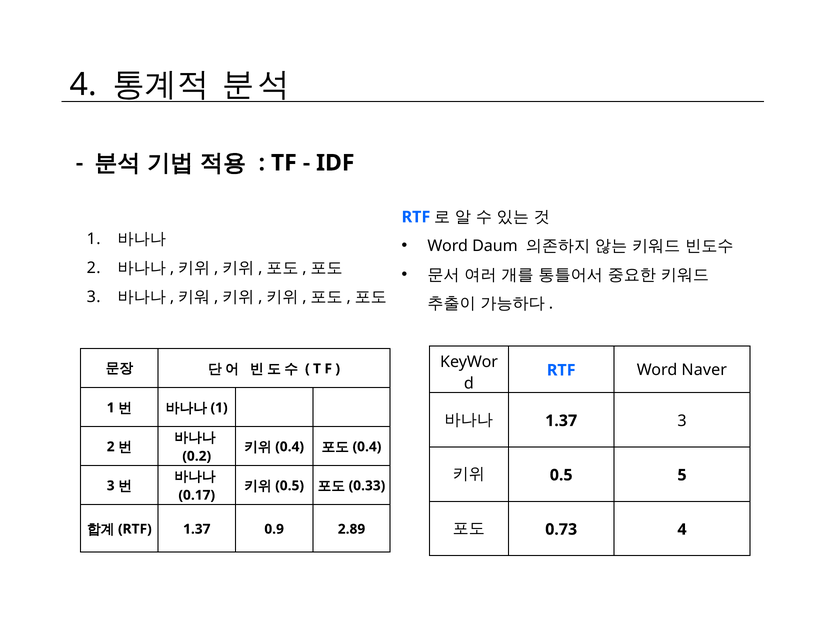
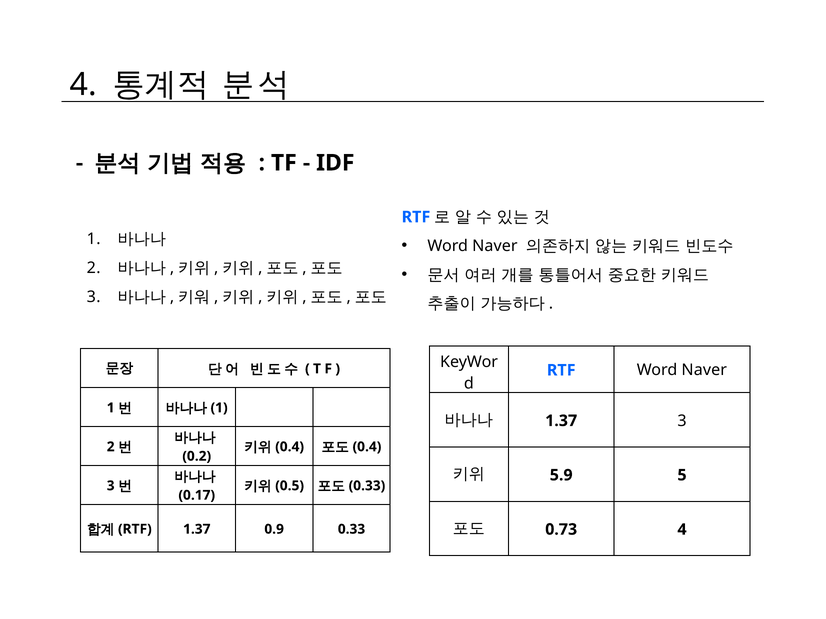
Daum: Daum -> Naver (495, 246)
0.5: 0.5 -> 5.9 (561, 475)
0.9 2.89: 2.89 -> 0.33 (352, 530)
